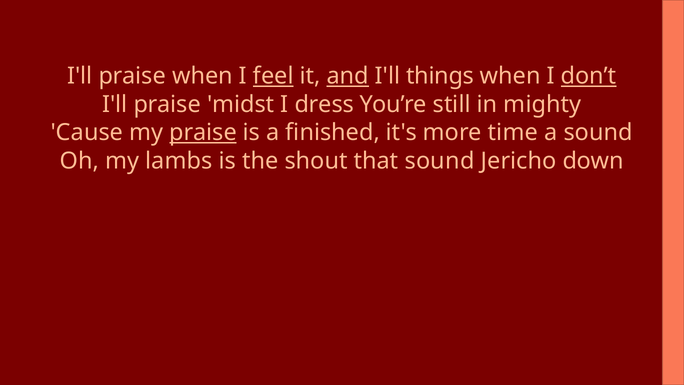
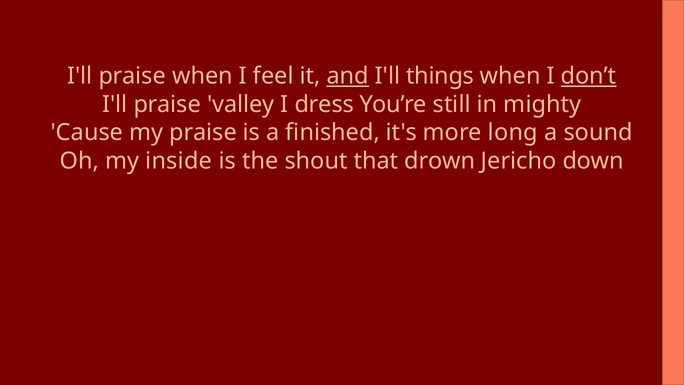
feel underline: present -> none (273, 76)
midst: midst -> valley (241, 104)
praise underline: present -> none (203, 132)
time: time -> long (513, 132)
lambs: lambs -> inside (179, 161)
that sound: sound -> drown (440, 161)
